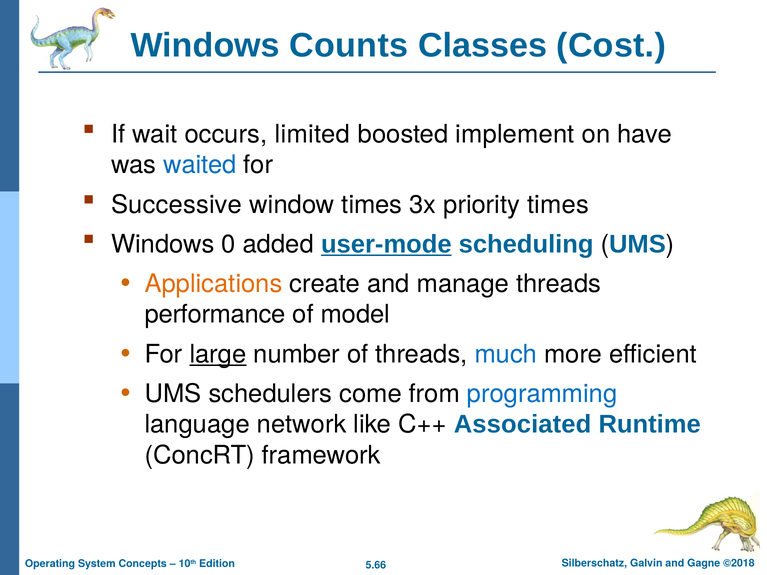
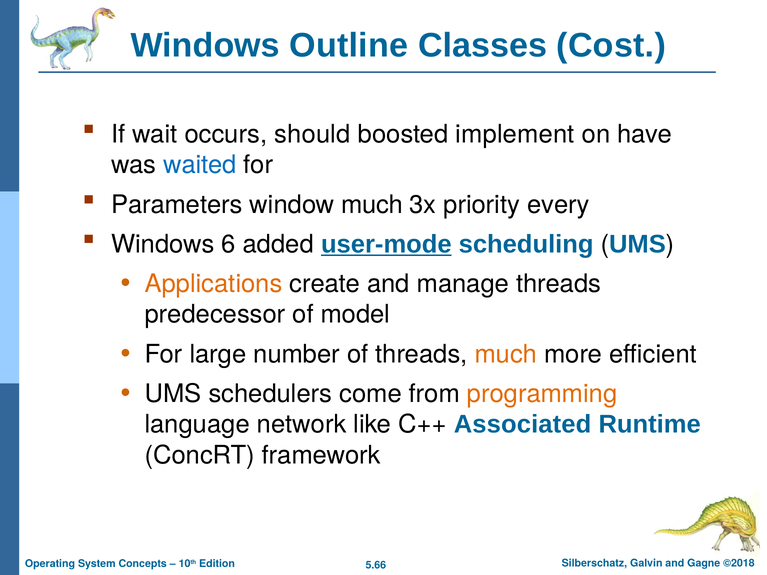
Counts: Counts -> Outline (349, 45)
limited: limited -> should (312, 134)
Successive: Successive -> Parameters (177, 205)
window times: times -> much (372, 205)
priority times: times -> every (558, 205)
0: 0 -> 6 (229, 244)
performance: performance -> predecessor (215, 315)
large underline: present -> none (218, 354)
much colour: blue -> orange (506, 354)
programming colour: blue -> orange (542, 394)
